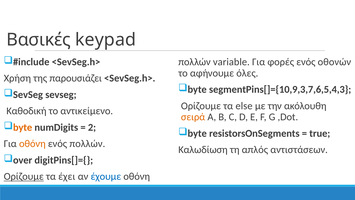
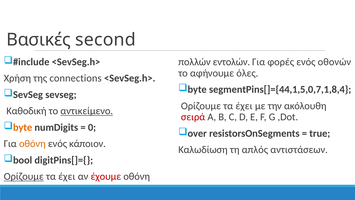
keypad: keypad -> second (105, 40)
variable: variable -> εντολών (231, 62)
παρουσιάζει: παρουσιάζει -> connections (76, 78)
segmentPins[]={10,9,3,7,6,5,4,3: segmentPins[]={10,9,3,7,6,5,4,3 -> segmentPins[]={44,1,5,0,7,1,8,4 (280, 89)
else: else -> έχει (244, 106)
αντικείμενο underline: none -> present (87, 111)
σειρά colour: orange -> red (193, 117)
2: 2 -> 0 (92, 127)
byte: byte -> over (197, 133)
ενός πολλών: πολλών -> κάποιον (87, 144)
over: over -> bool (23, 160)
έχουμε colour: blue -> red (106, 176)
